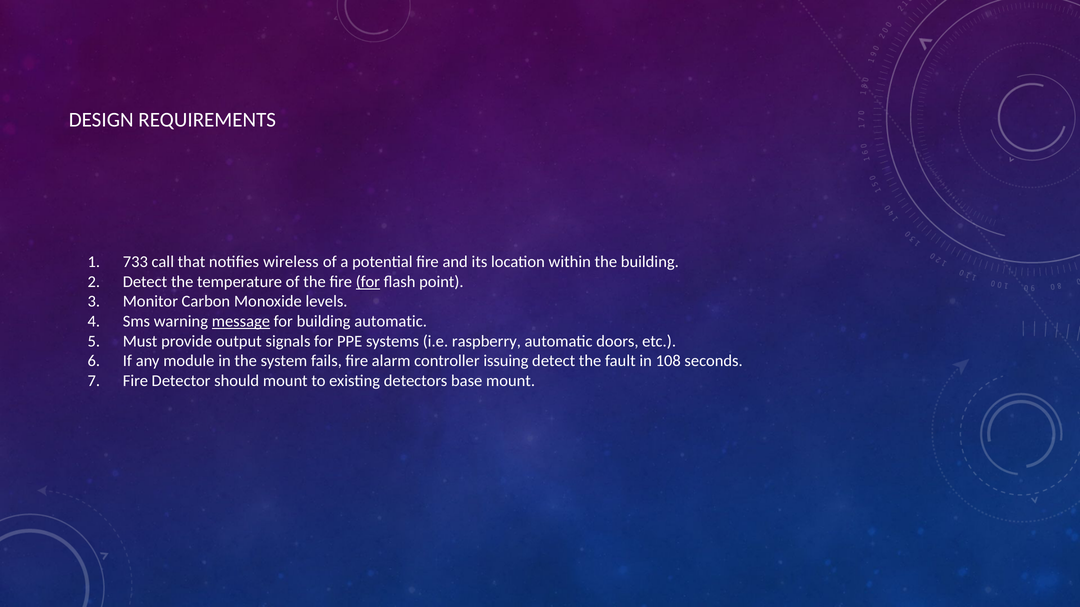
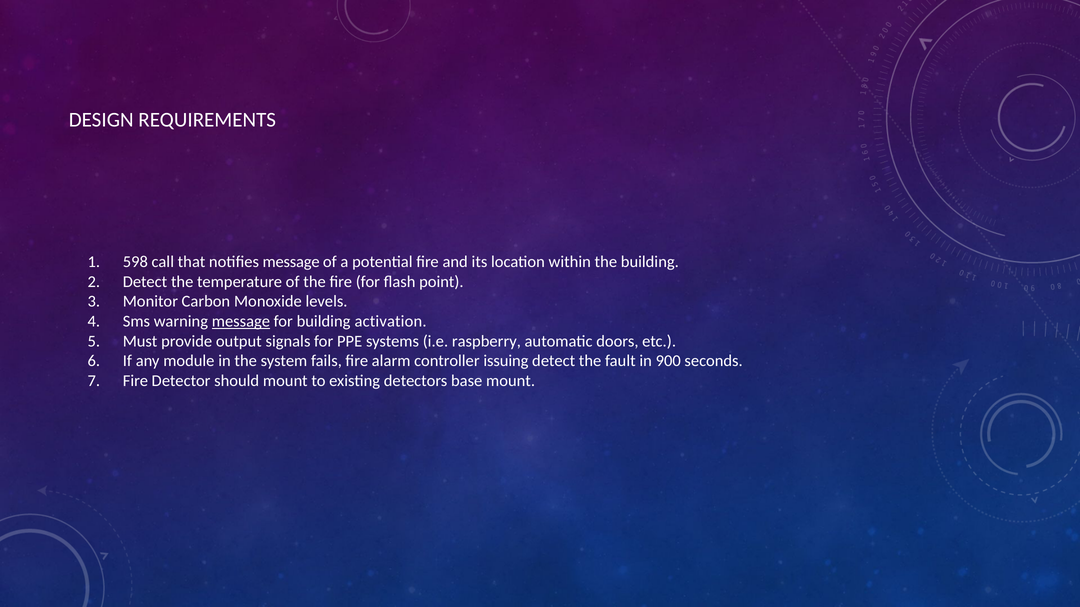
733: 733 -> 598 (135, 262)
notifies wireless: wireless -> message (291, 262)
for underline: present -> none (368, 282)
building automatic: automatic -> activation (391, 322)
108: 108 -> 900 (668, 361)
